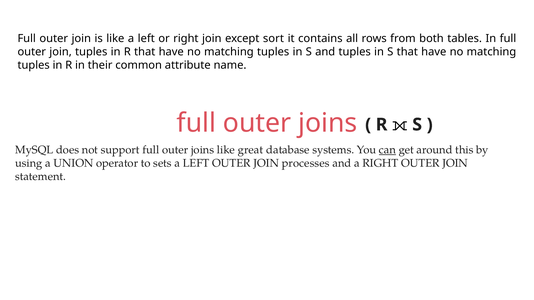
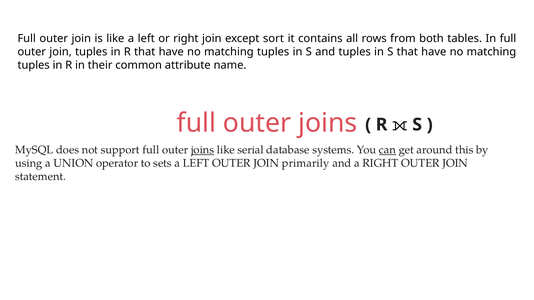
joins underline: none -> present (203, 150)
great: great -> serial (251, 150)
processes: processes -> primarily (306, 164)
